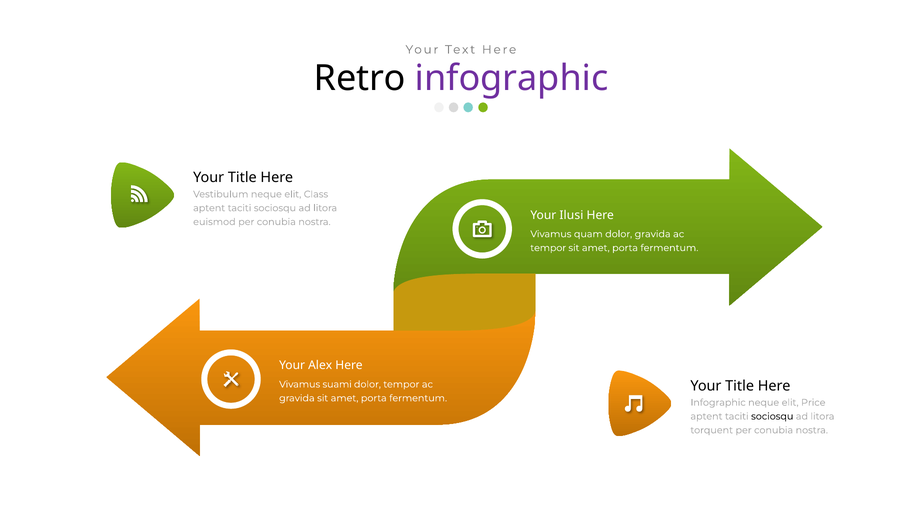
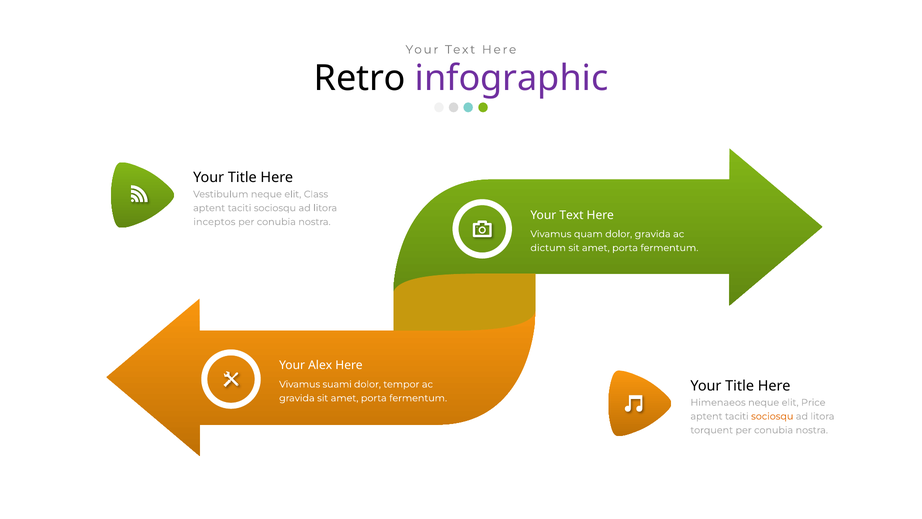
Ilusi: Ilusi -> Text (571, 215)
euismod: euismod -> inceptos (214, 222)
tempor: tempor -> dictum (548, 248)
Infographic: Infographic -> Himenaeos (718, 403)
sociosqu colour: black -> orange (772, 417)
